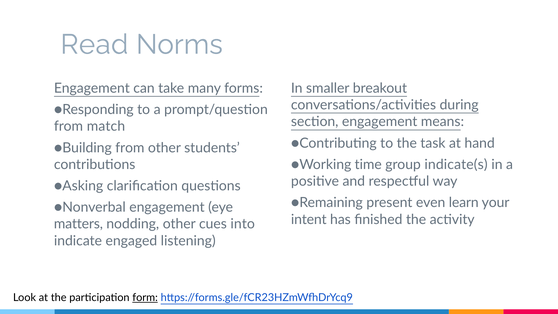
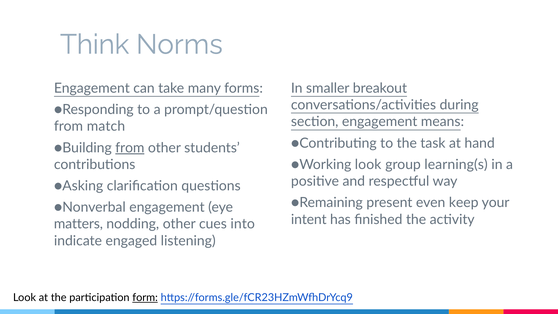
Read: Read -> Think (95, 45)
from underline: none -> present (130, 148)
●Working time: time -> look (368, 164)
indicate(s: indicate(s -> learning(s (456, 164)
learn: learn -> keep (464, 203)
